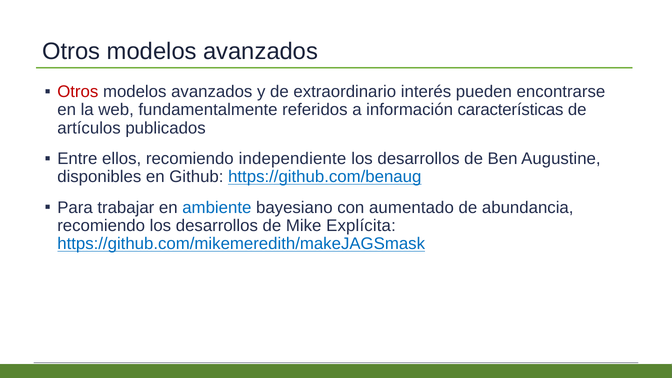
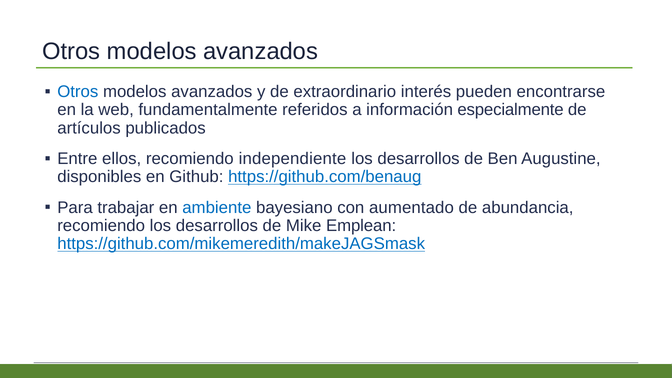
Otros colour: red -> blue (78, 92)
características: características -> especialmente (511, 110)
Explícita: Explícita -> Emplean (361, 226)
